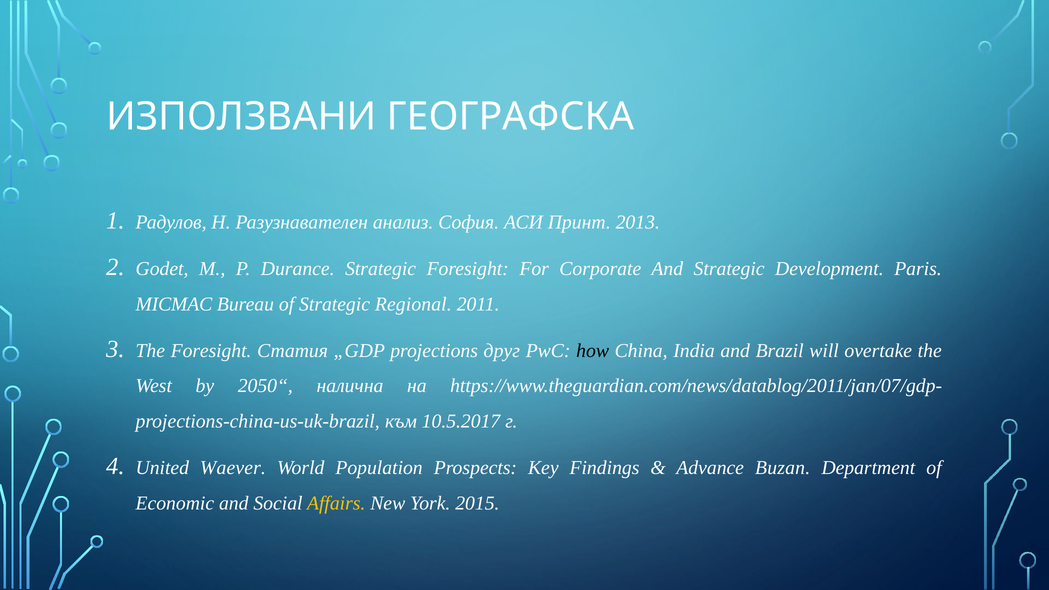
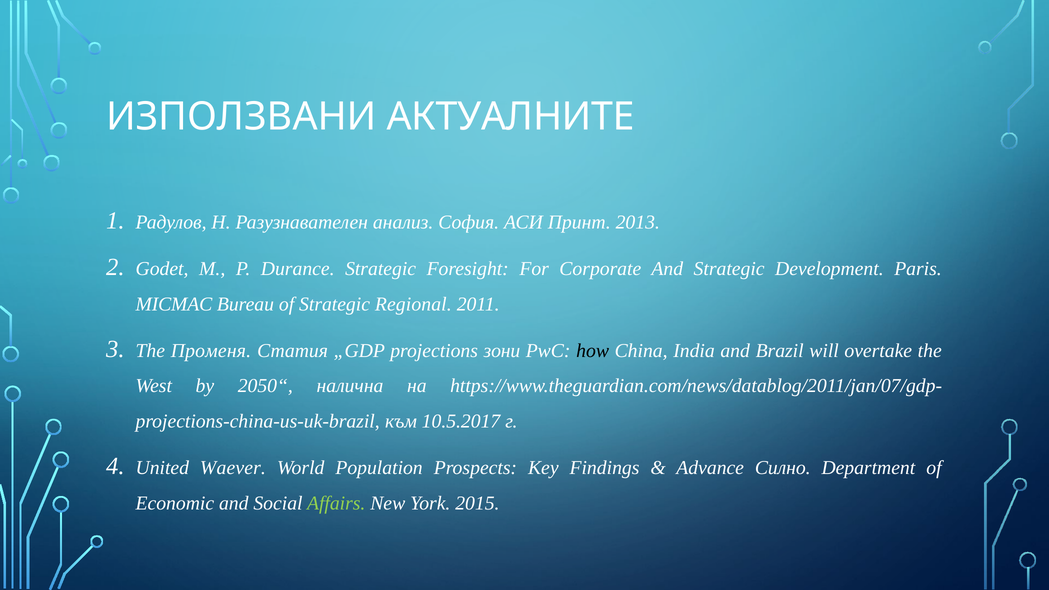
ГЕОГРАФСКА: ГЕОГРАФСКА -> АКТУАЛНИТЕ (511, 117)
The Foresight: Foresight -> Променя (211, 351)
друг: друг -> зони (502, 351)
Buzan: Buzan -> Силно (783, 468)
Affairs colour: yellow -> light green (336, 503)
